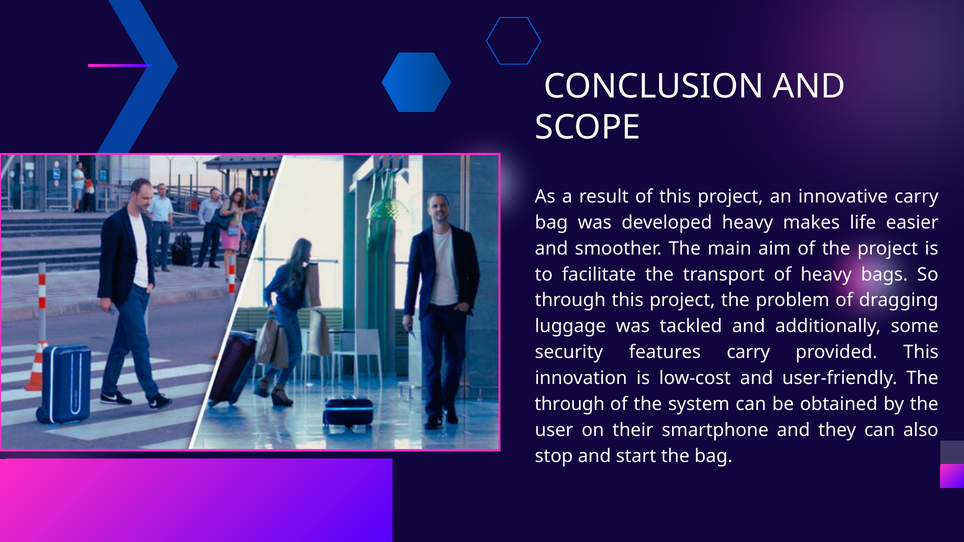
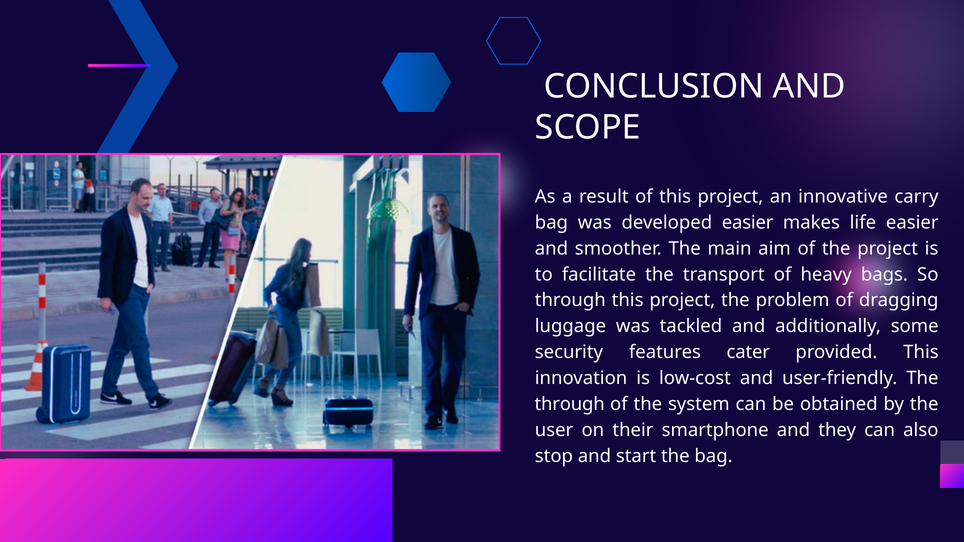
developed heavy: heavy -> easier (748, 223)
features carry: carry -> cater (748, 352)
